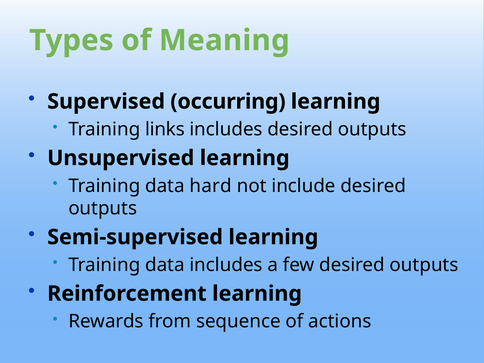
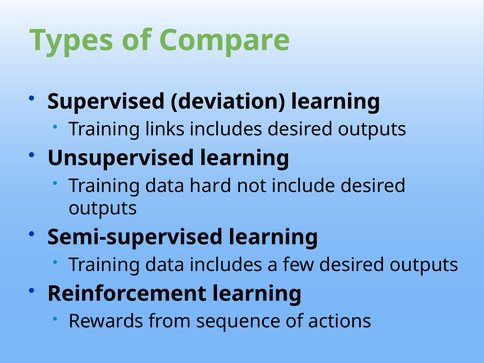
Meaning: Meaning -> Compare (225, 40)
occurring: occurring -> deviation (228, 102)
